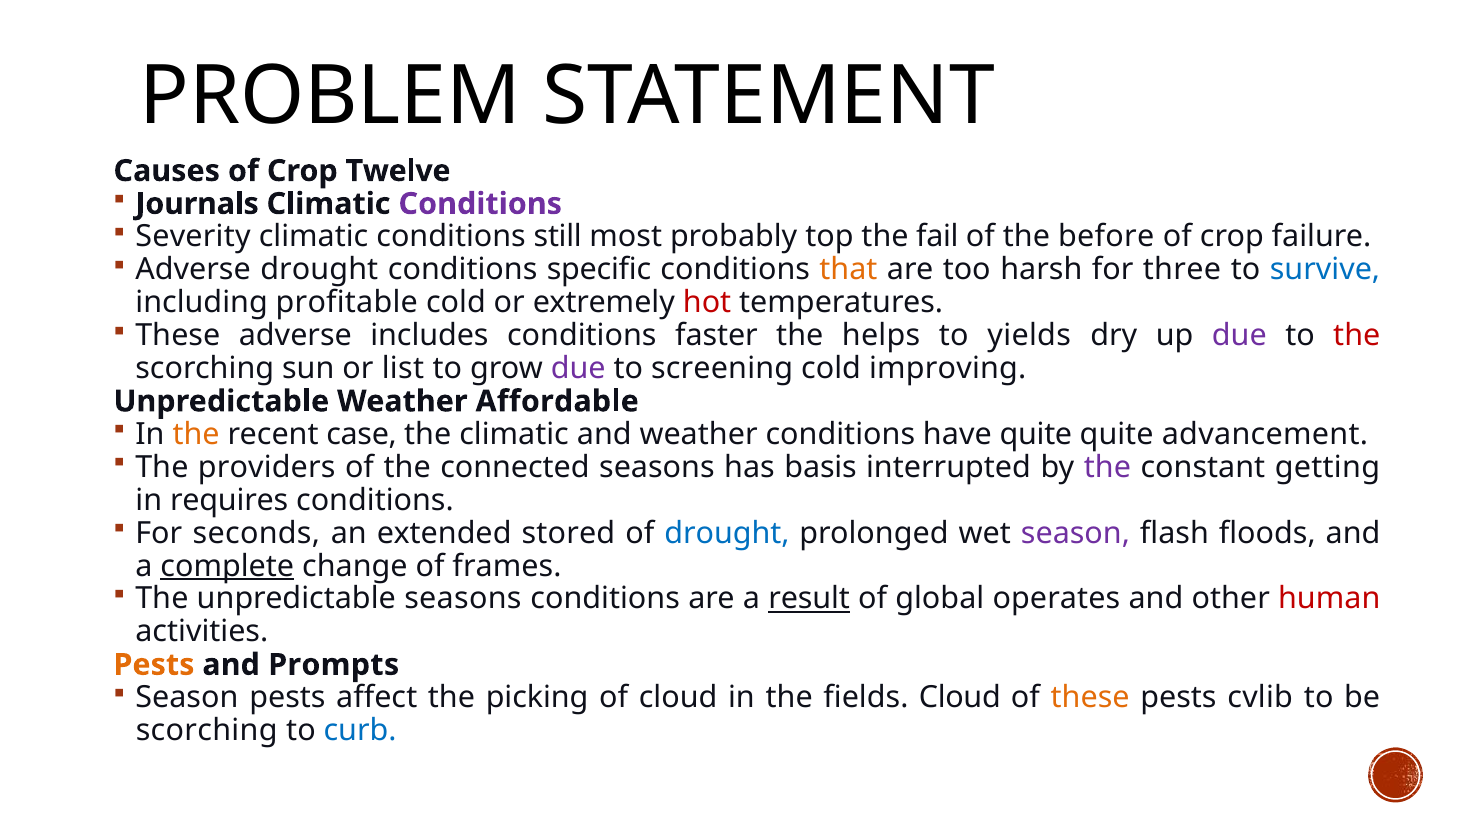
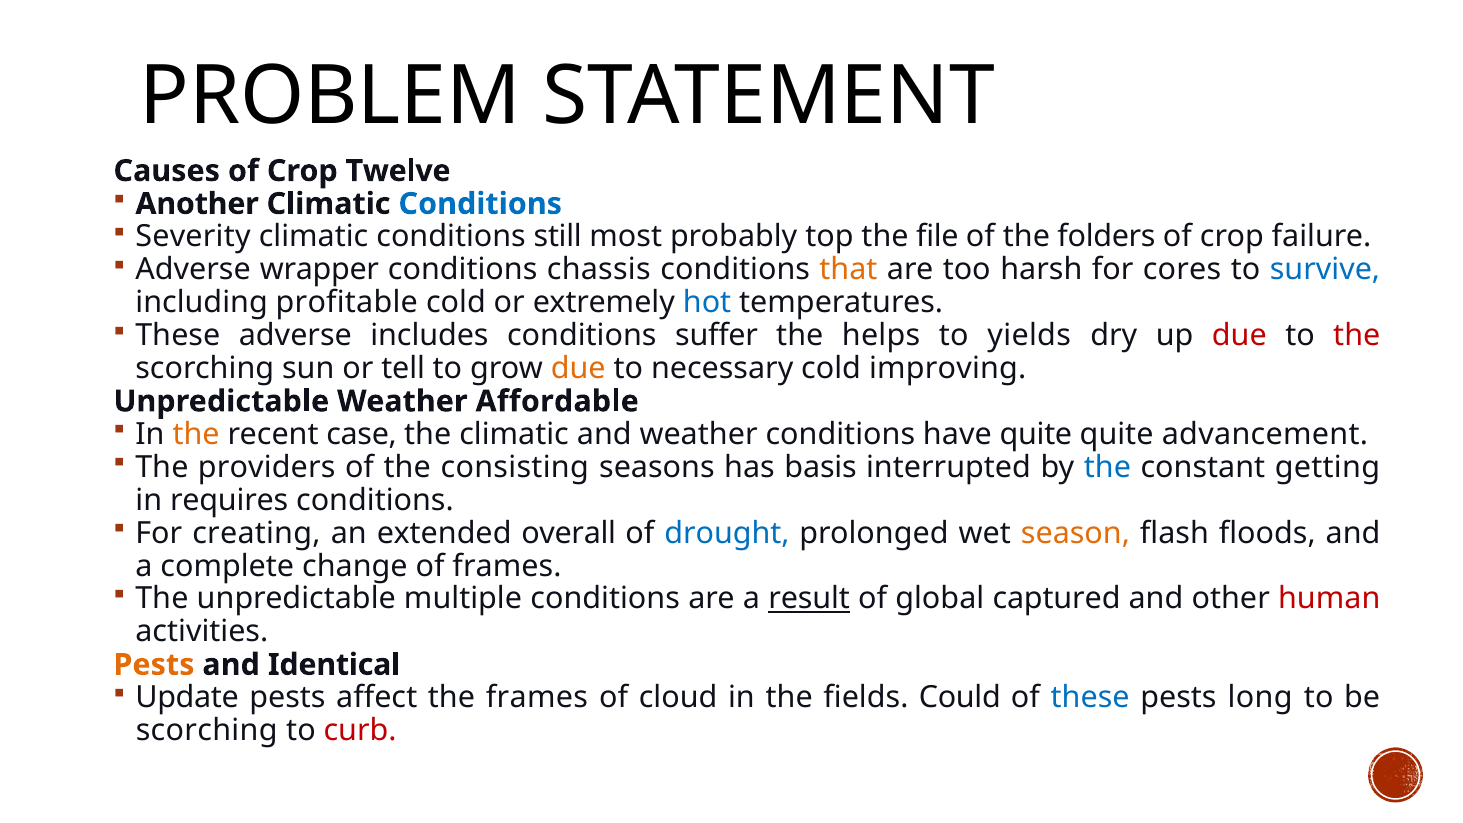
Journals: Journals -> Another (197, 204)
Conditions colour: purple -> blue (480, 204)
fail: fail -> file (937, 237)
before: before -> folders (1107, 237)
Adverse drought: drought -> wrapper (320, 270)
specific: specific -> chassis (599, 270)
three: three -> cores (1182, 270)
hot colour: red -> blue (707, 303)
faster: faster -> suffer (717, 336)
due colour: purple -> red (1239, 336)
list: list -> tell (403, 368)
due colour: purple -> orange (578, 368)
screening: screening -> necessary (722, 368)
connected: connected -> consisting (515, 467)
the colour: purple -> blue (1107, 467)
seconds: seconds -> creating (256, 533)
stored: stored -> overall (569, 533)
season colour: purple -> orange (1075, 533)
complete underline: present -> none (227, 566)
unpredictable seasons: seasons -> multiple (463, 599)
operates: operates -> captured (1057, 599)
Prompts: Prompts -> Identical (334, 665)
Season: Season -> Update (187, 698)
the picking: picking -> frames (537, 698)
fields Cloud: Cloud -> Could (960, 698)
these colour: orange -> blue (1090, 698)
cvlib: cvlib -> long (1260, 698)
curb colour: blue -> red (360, 731)
